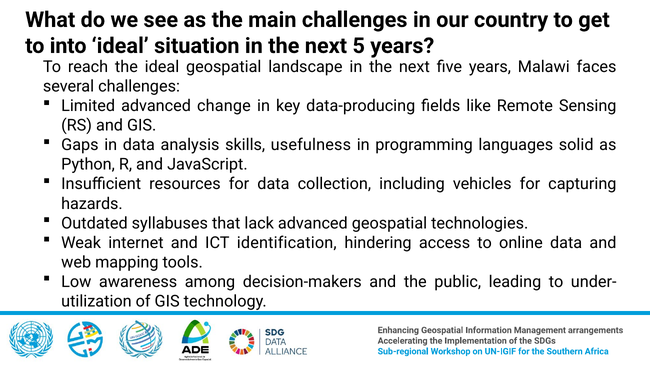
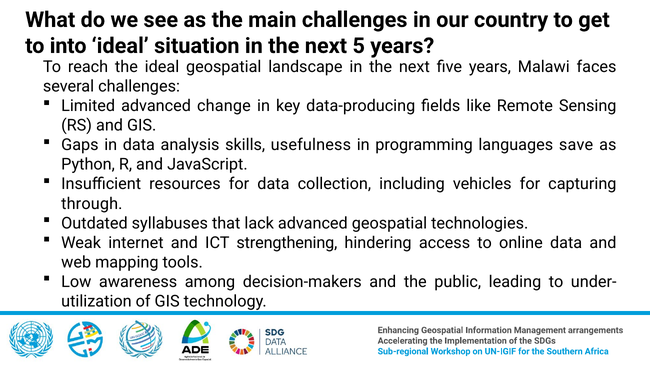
solid: solid -> save (576, 145)
hazards: hazards -> through (92, 203)
identification: identification -> strengthening (287, 242)
